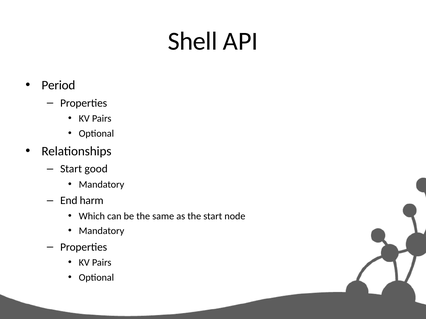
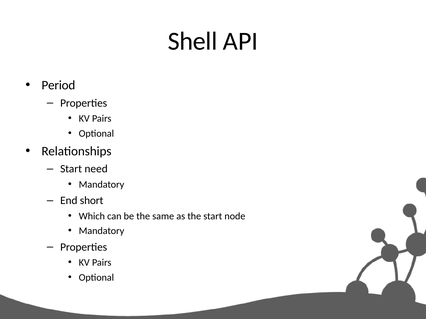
good: good -> need (96, 169)
harm: harm -> short (92, 201)
